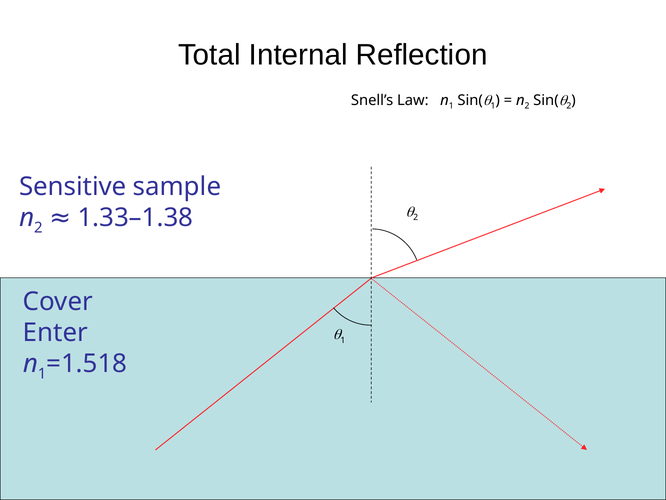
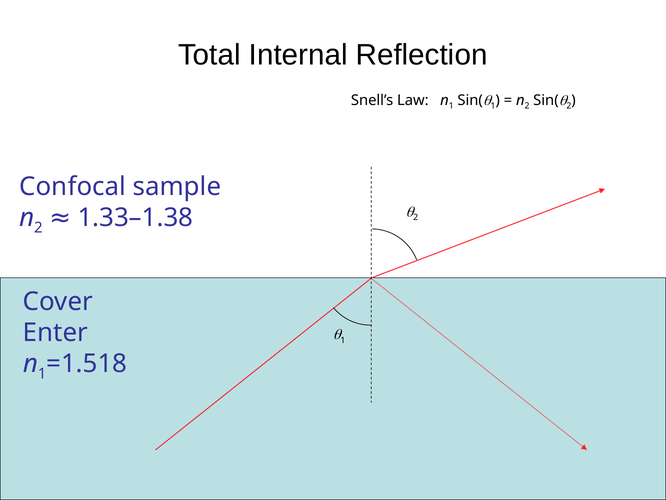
Sensitive: Sensitive -> Confocal (73, 186)
